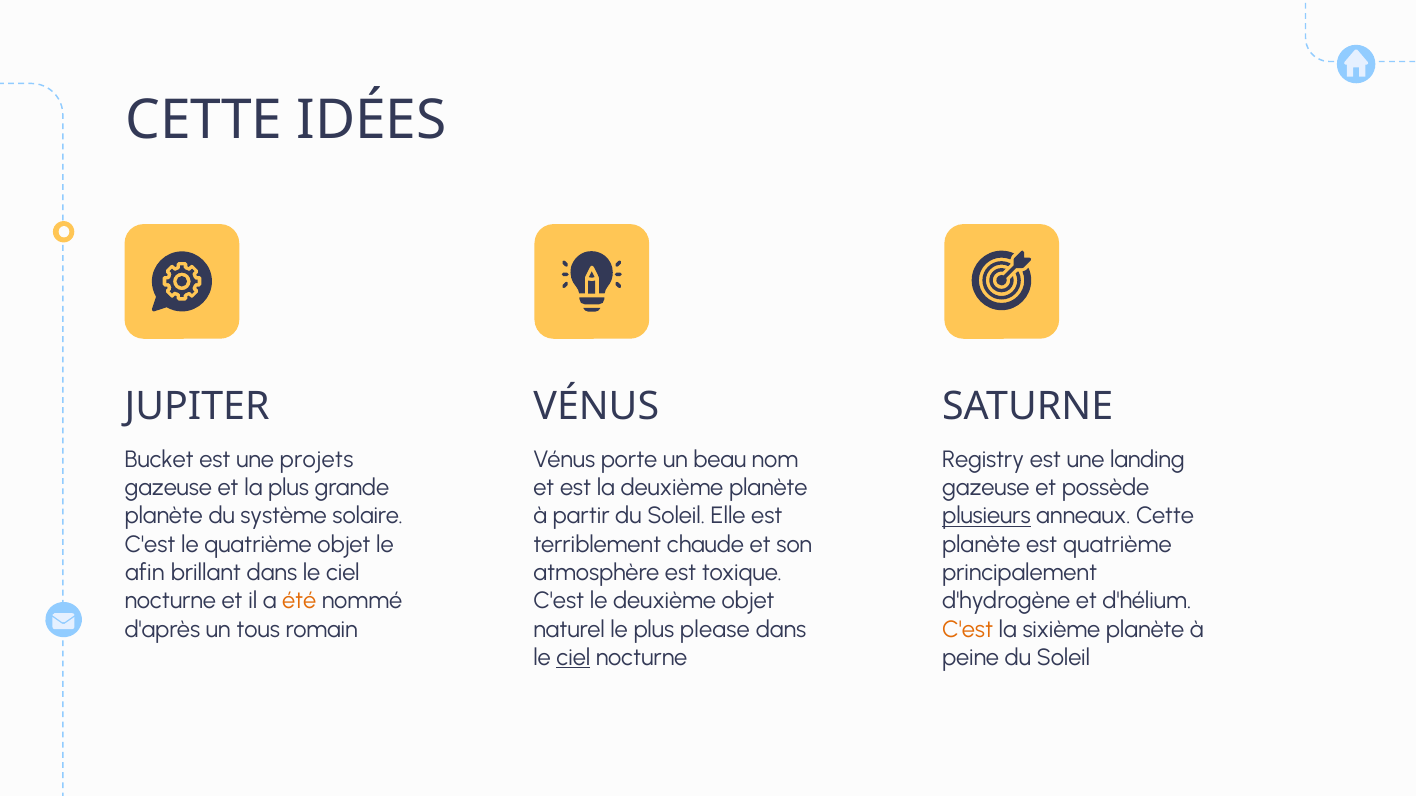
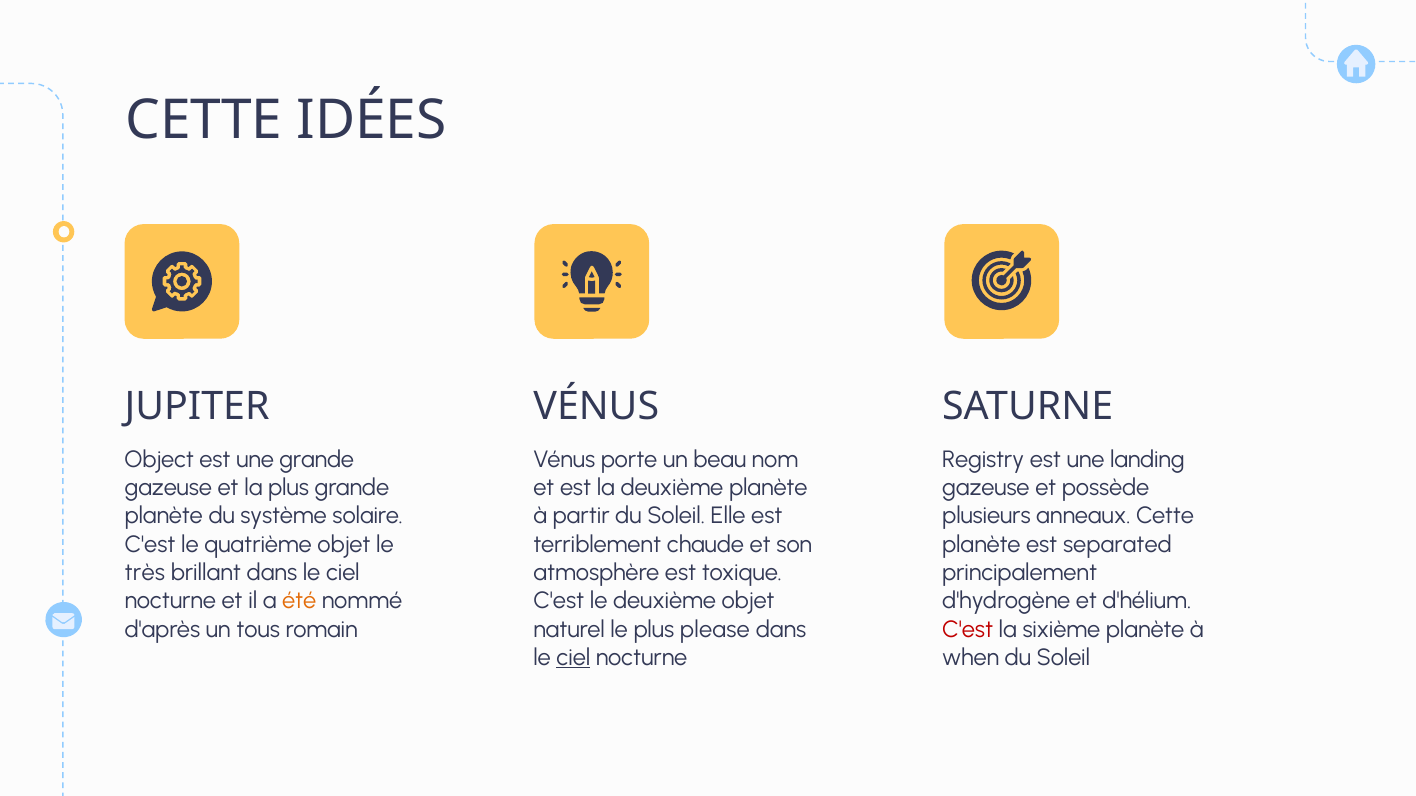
Bucket: Bucket -> Object (159, 460)
une projets: projets -> grande (317, 460)
plusieurs underline: present -> none (986, 516)
est quatrième: quatrième -> separated (1117, 545)
afin: afin -> très (145, 573)
C'est colour: orange -> red (968, 630)
peine: peine -> when (971, 658)
